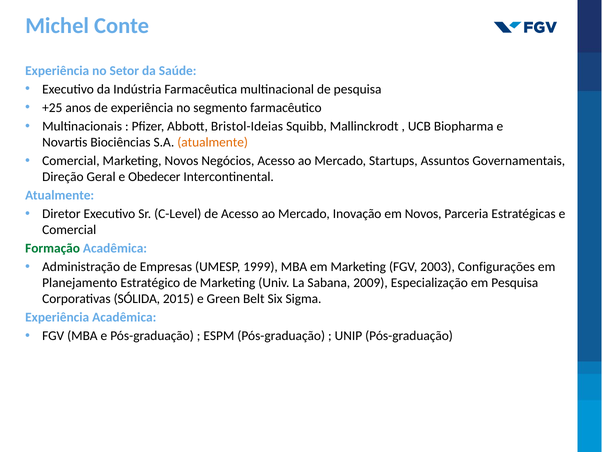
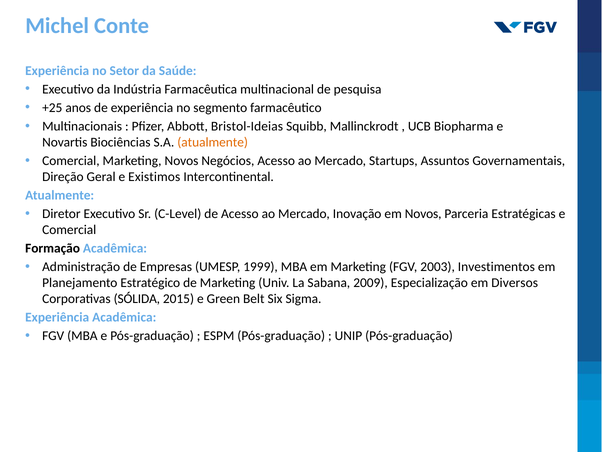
Obedecer: Obedecer -> Existimos (154, 177)
Formação colour: green -> black (53, 248)
Configurações: Configurações -> Investimentos (496, 267)
em Pesquisa: Pesquisa -> Diversos (515, 283)
